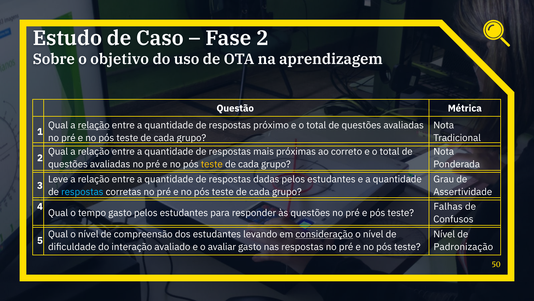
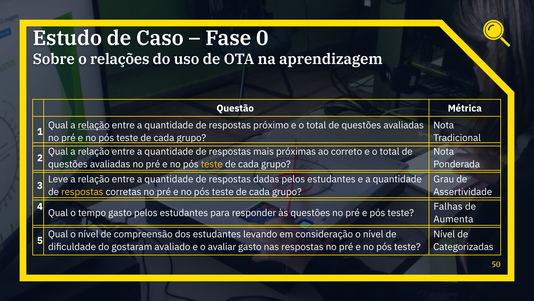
Fase 2: 2 -> 0 (262, 38)
objetivo: objetivo -> relações (120, 59)
respostas colour: light blue -> yellow (82, 191)
Confusos: Confusos -> Aumenta (453, 219)
consideração underline: present -> none (324, 234)
interação: interação -> gostaram (132, 246)
Padronização: Padronização -> Categorizadas (463, 246)
